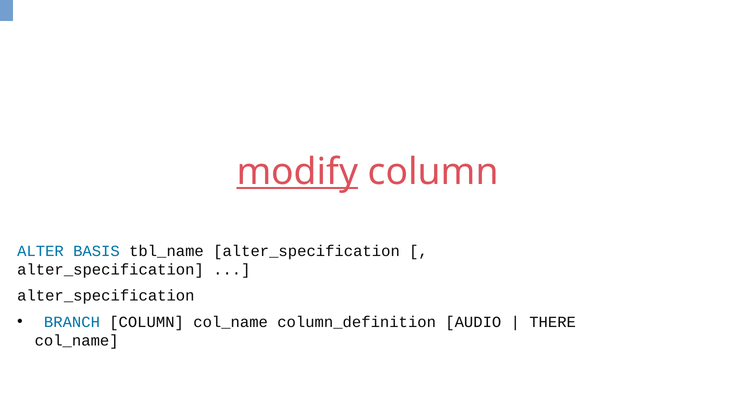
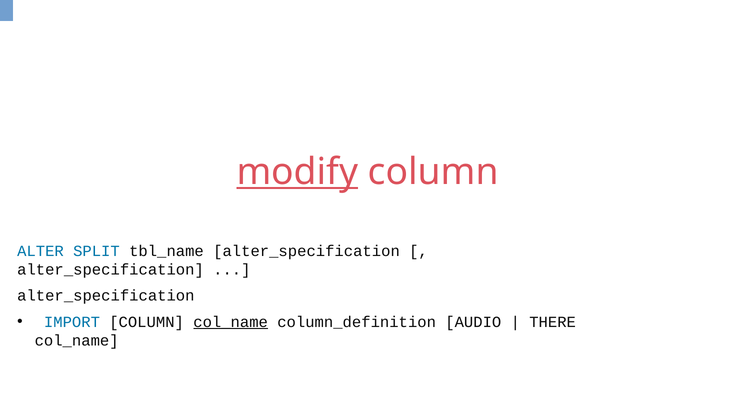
BASIS: BASIS -> SPLIT (96, 251)
BRANCH: BRANCH -> IMPORT (72, 322)
col_name underline: none -> present (231, 322)
